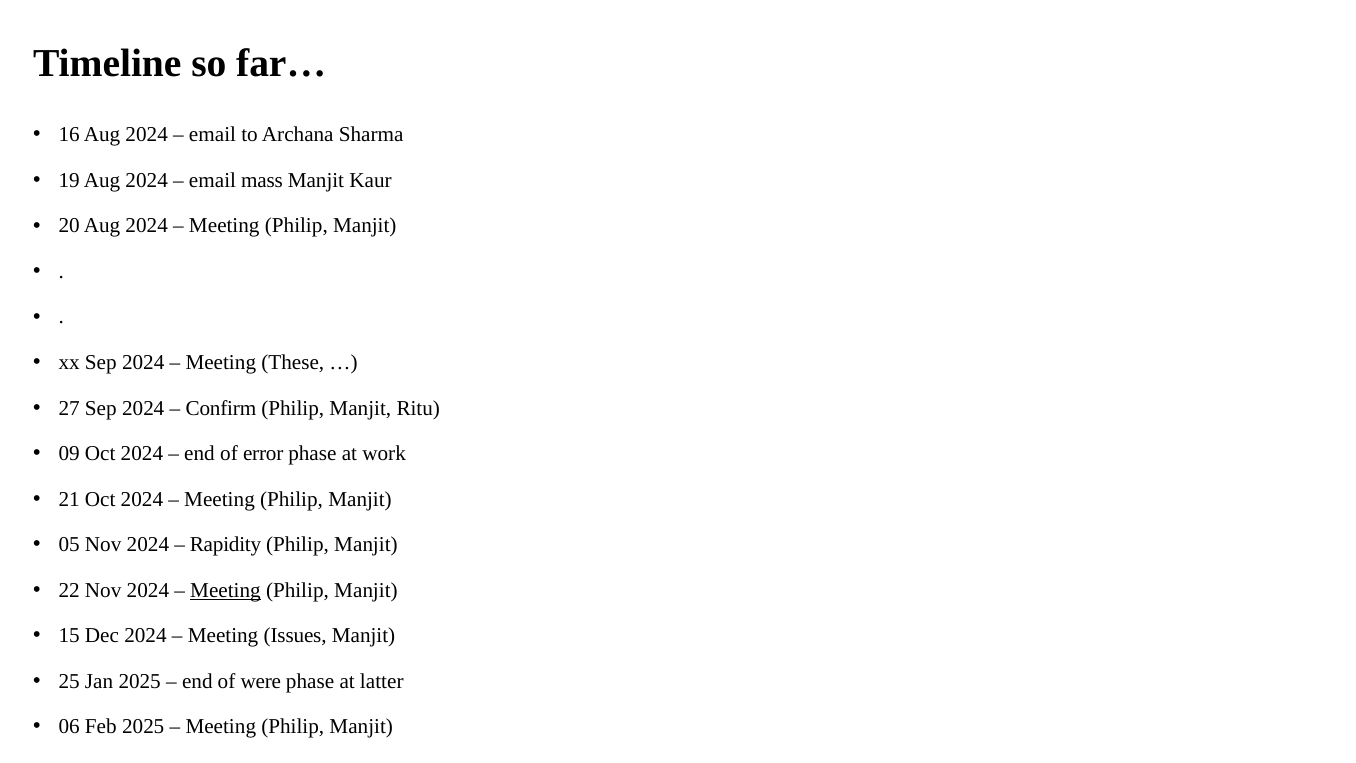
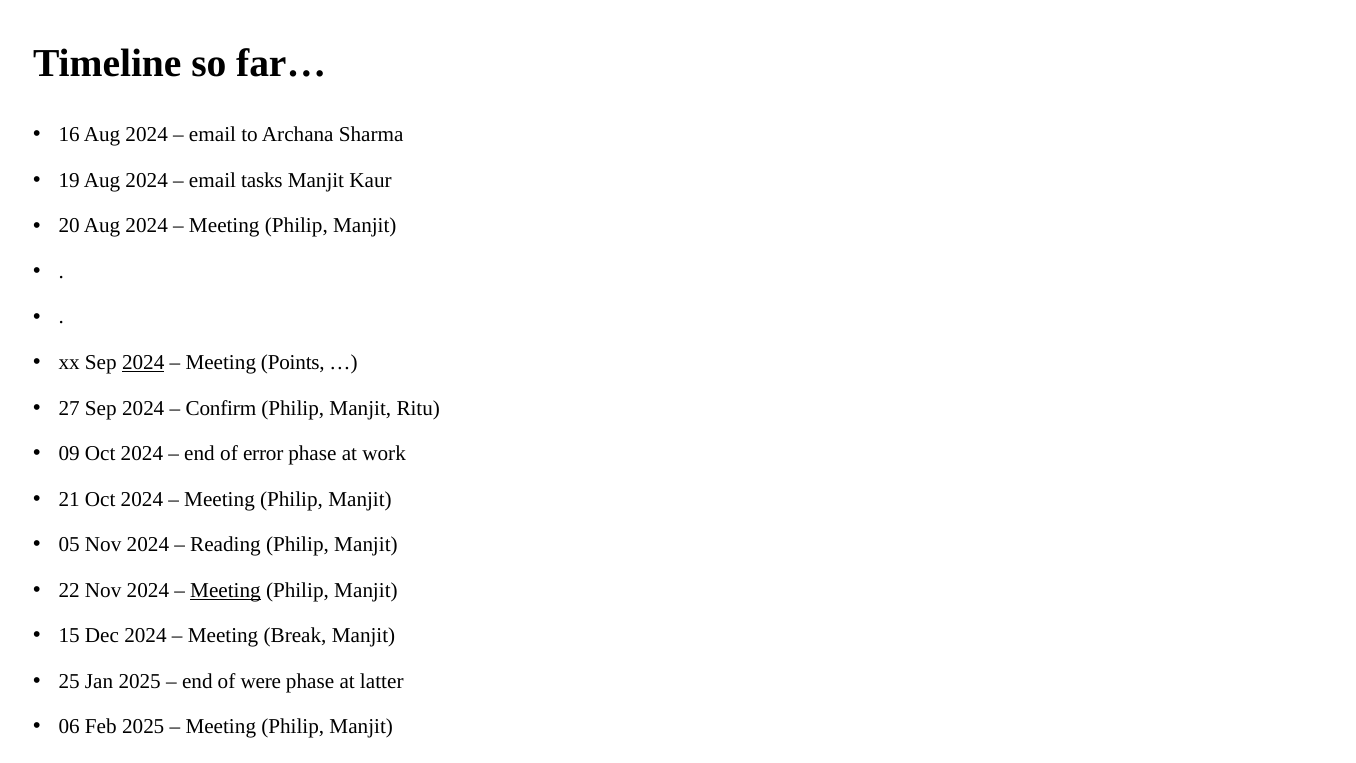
mass: mass -> tasks (262, 180)
2024 underline: none -> present (143, 362)
These: These -> Points (293, 362)
Rapidity: Rapidity -> Reading (225, 545)
Issues: Issues -> Break (295, 636)
